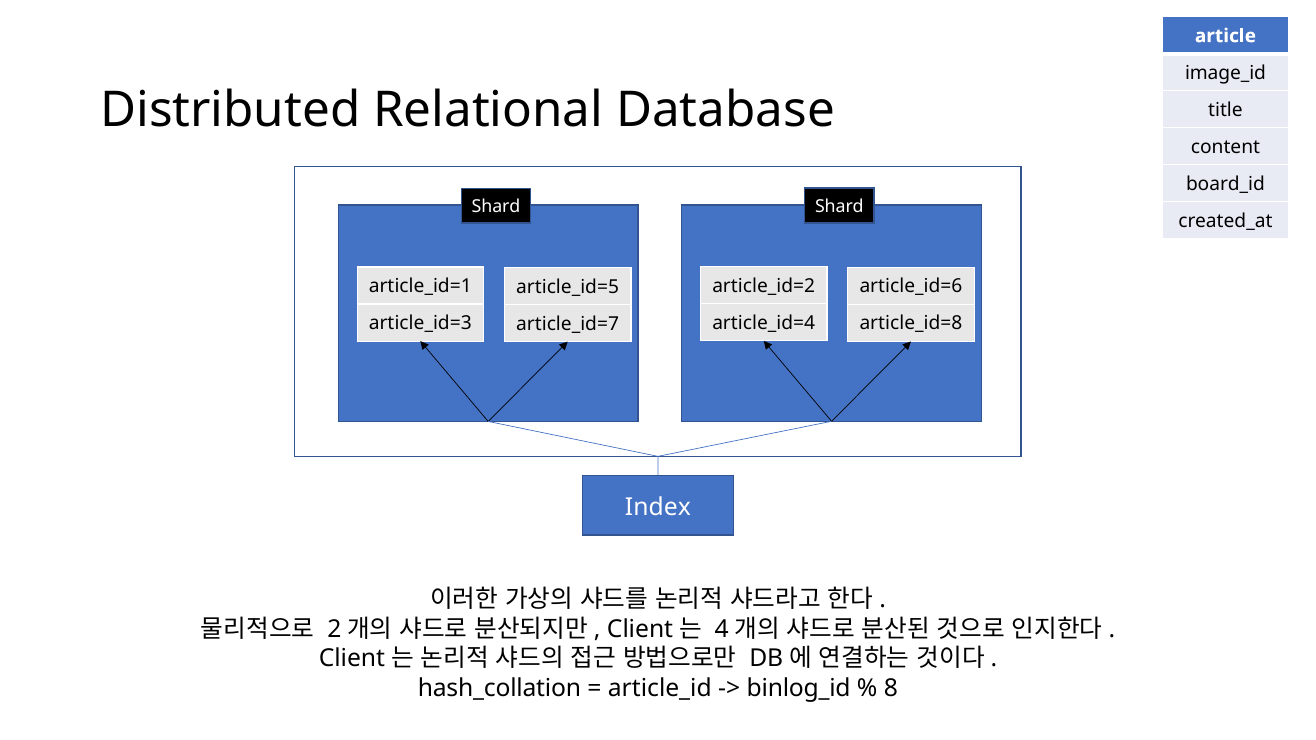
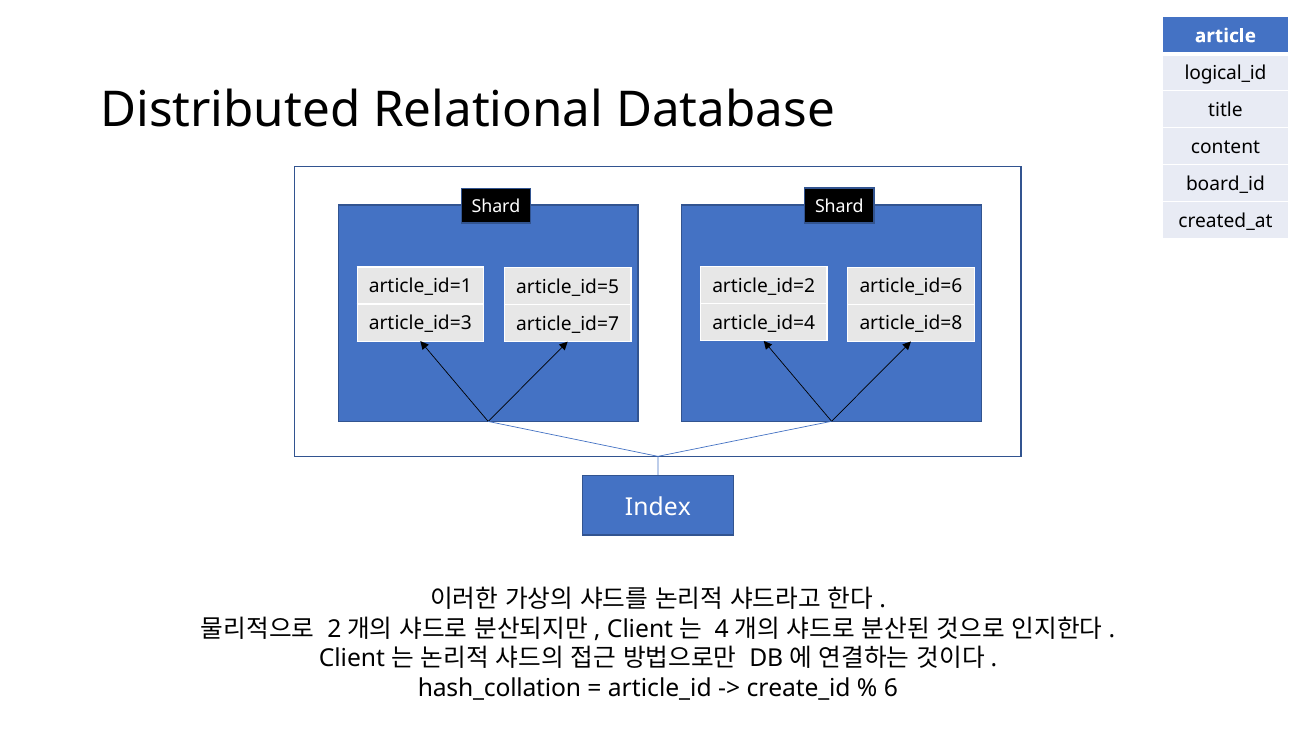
image_id: image_id -> logical_id (1226, 73)
binlog_id: binlog_id -> create_id (799, 688)
8: 8 -> 6 (891, 688)
